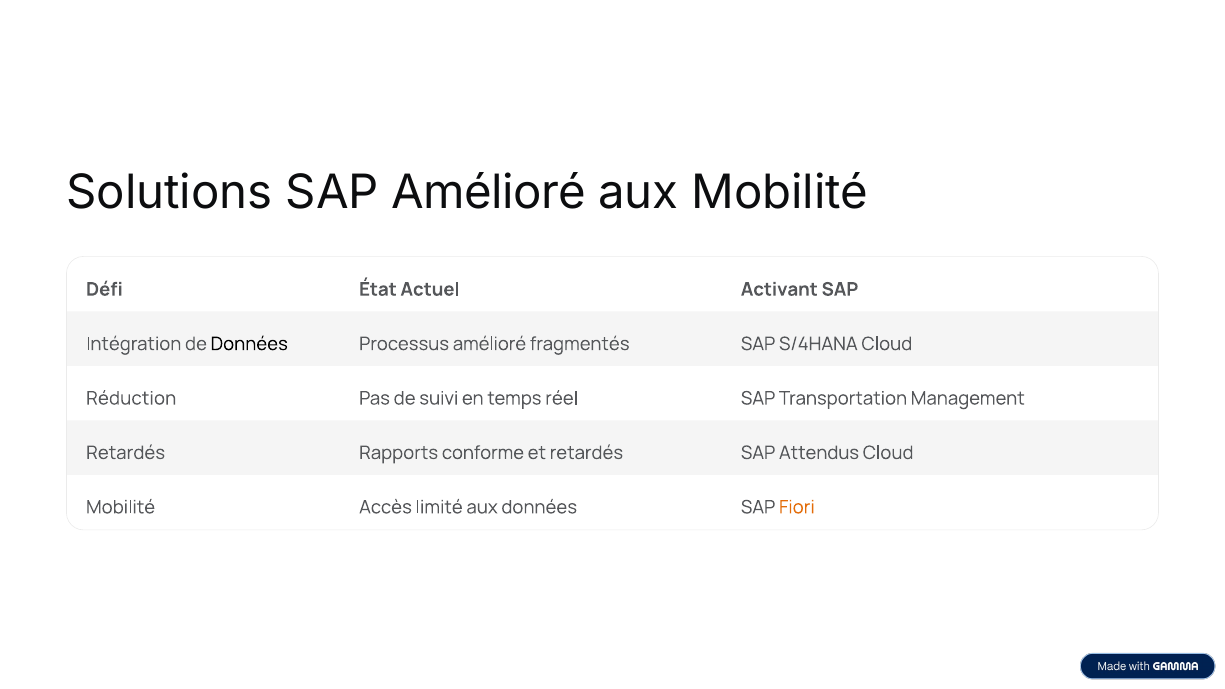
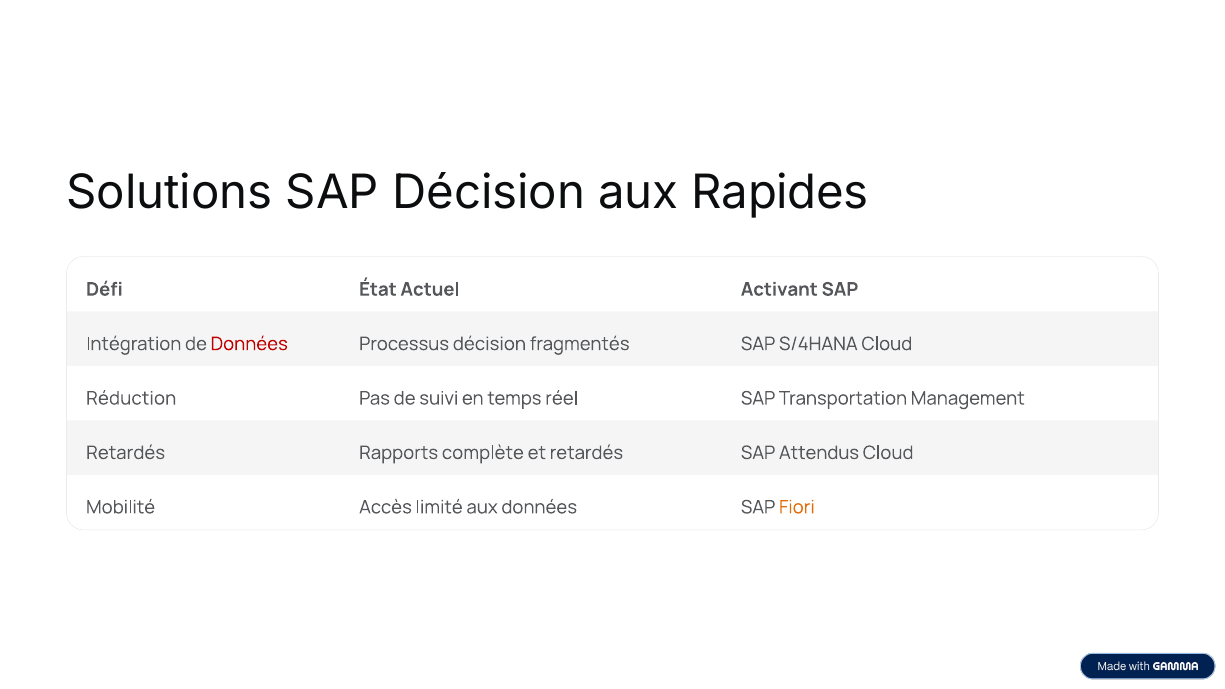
SAP Amélioré: Amélioré -> Décision (489, 193)
aux Mobilité: Mobilité -> Rapides (780, 193)
Données colour: black -> red (249, 344)
Processus amélioré: amélioré -> décision (489, 344)
conforme: conforme -> complète (483, 453)
